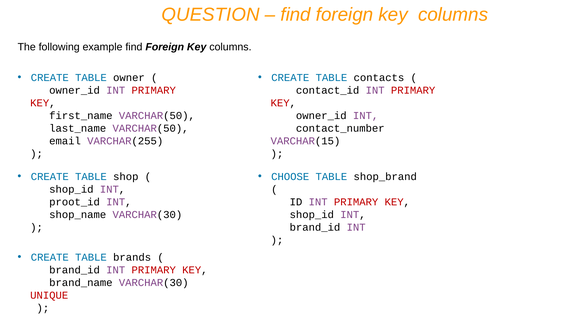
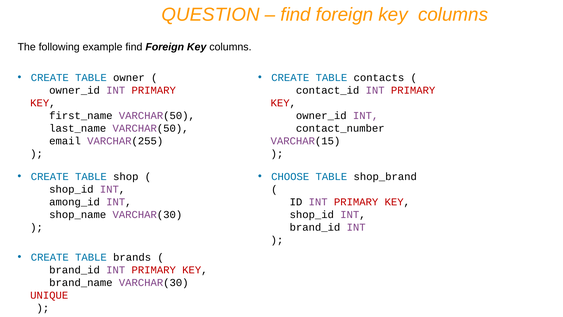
proot_id: proot_id -> among_id (75, 202)
